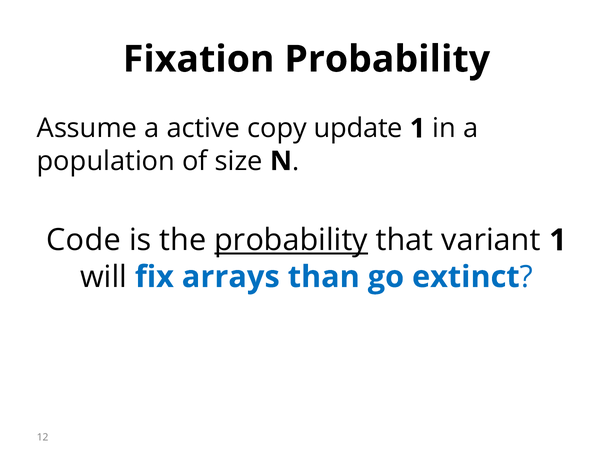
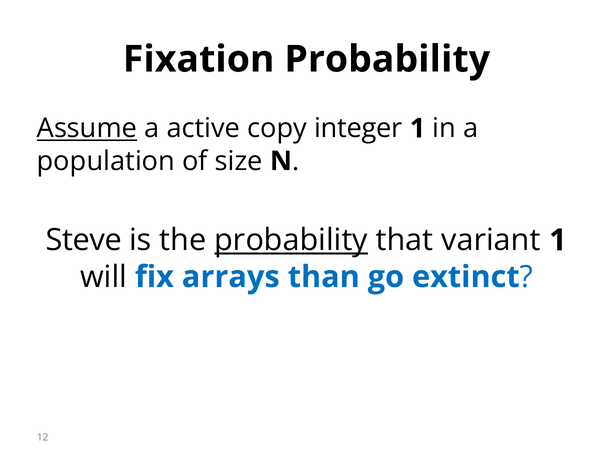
Assume underline: none -> present (87, 129)
update: update -> integer (358, 129)
Code: Code -> Steve (84, 241)
